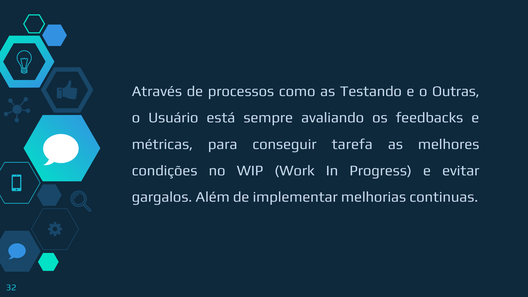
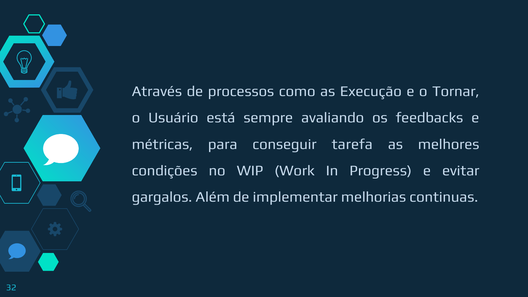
Testando: Testando -> Execução (371, 91)
Outras: Outras -> Tornar (456, 91)
